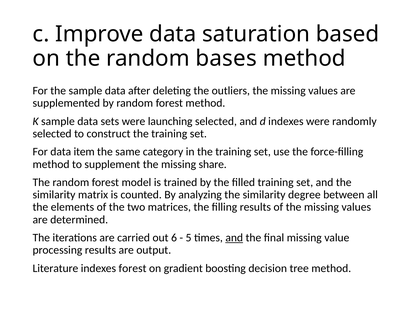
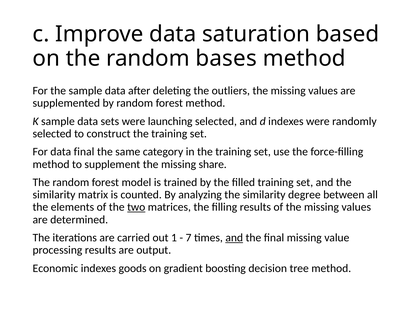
data item: item -> final (84, 152)
two underline: none -> present (136, 207)
6: 6 -> 1 (174, 238)
5: 5 -> 7 (189, 238)
Literature: Literature -> Economic (55, 269)
indexes forest: forest -> goods (133, 269)
